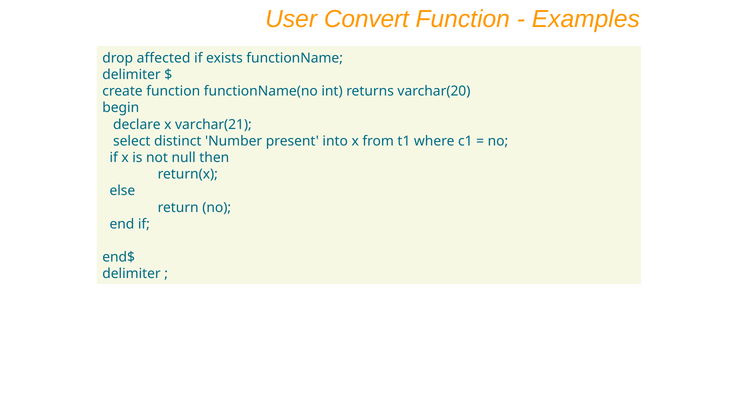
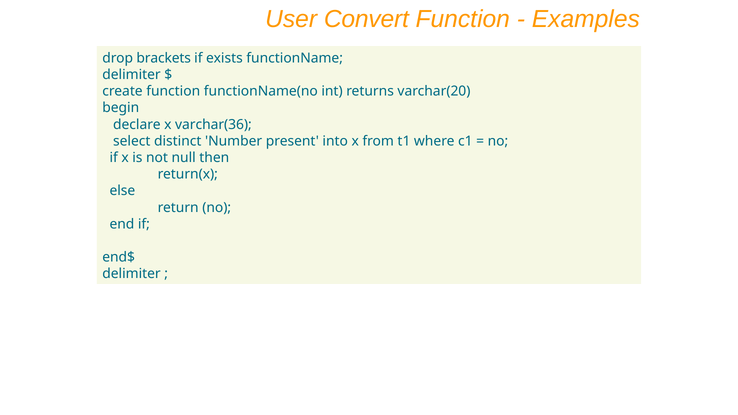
affected: affected -> brackets (164, 58)
varchar(21: varchar(21 -> varchar(36 (213, 125)
